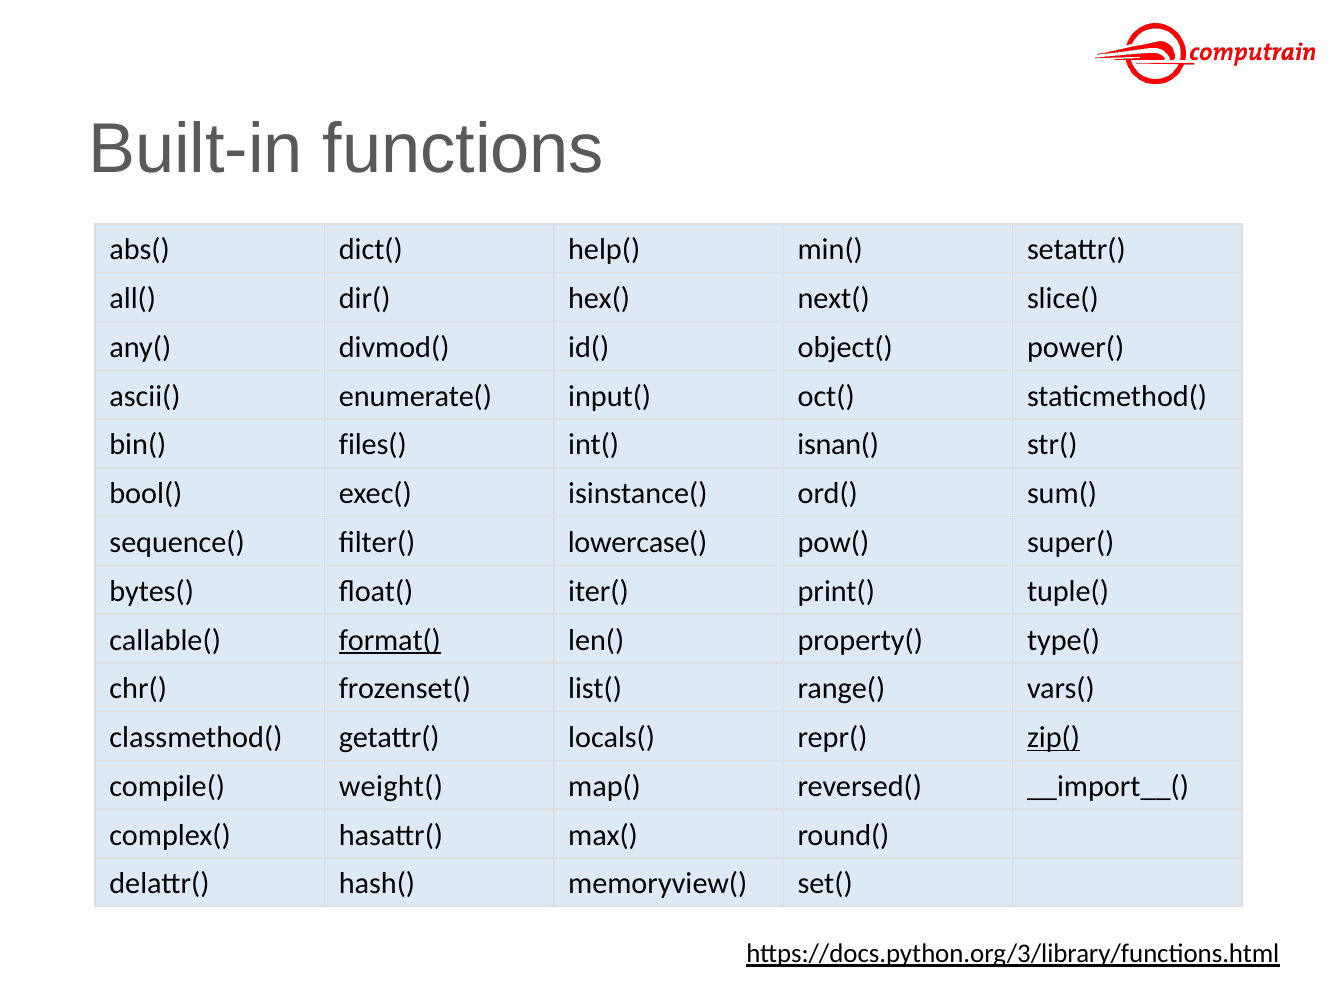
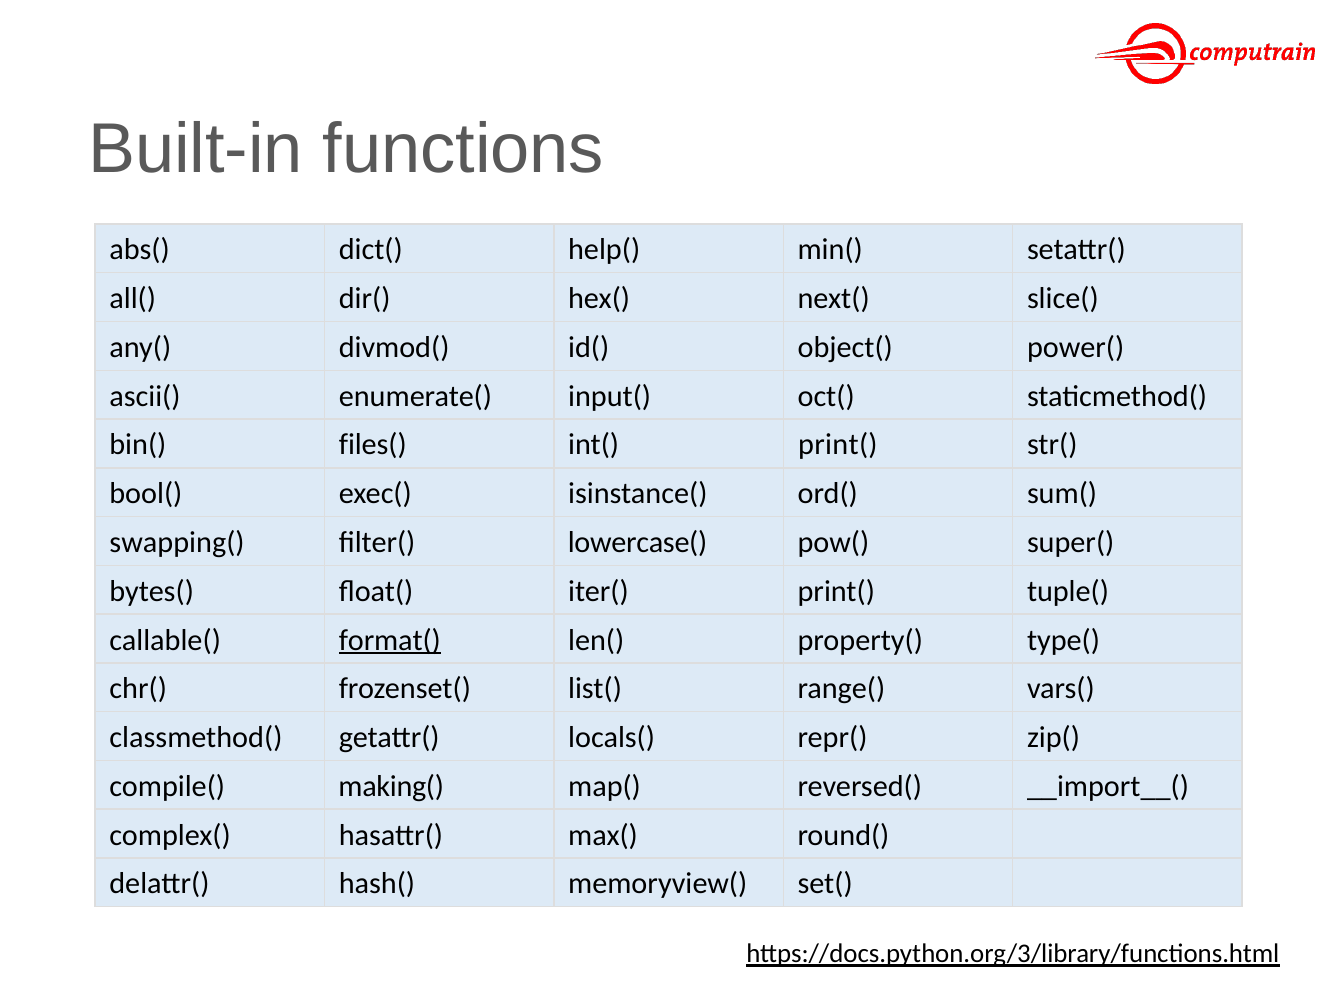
int( isnan(: isnan( -> print( (838, 445)
sequence(: sequence( -> swapping( (177, 542)
zip( underline: present -> none (1053, 737)
weight(: weight( -> making( (391, 786)
